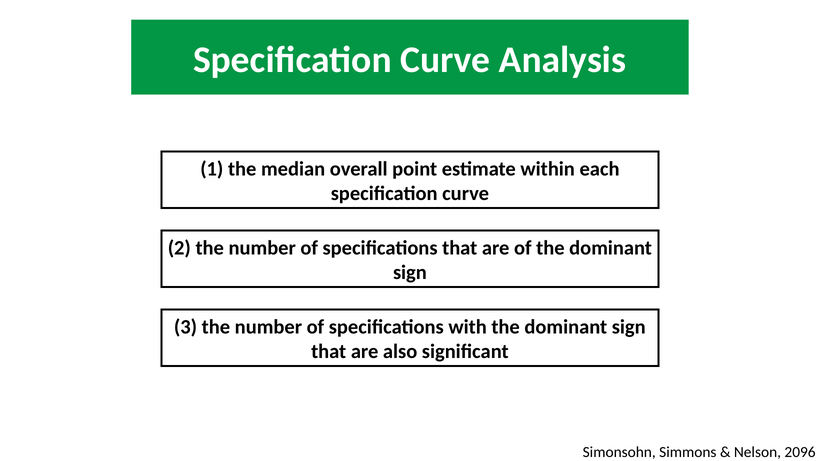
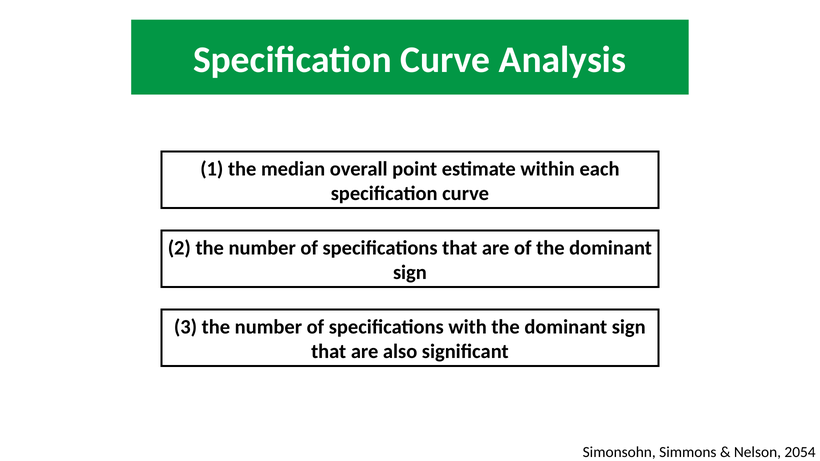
2096: 2096 -> 2054 (800, 452)
